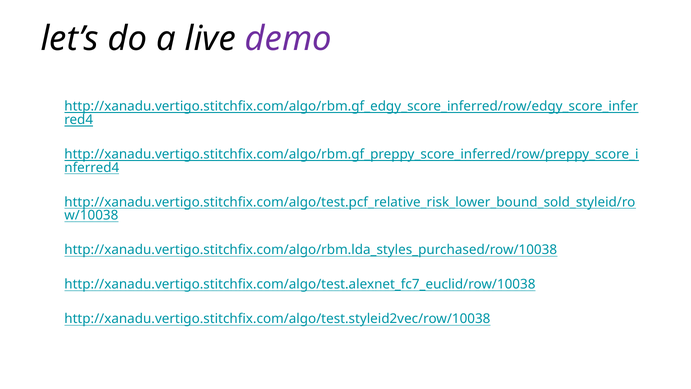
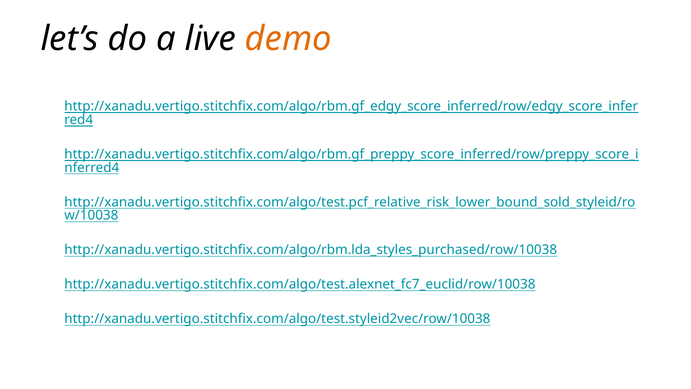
demo colour: purple -> orange (288, 39)
